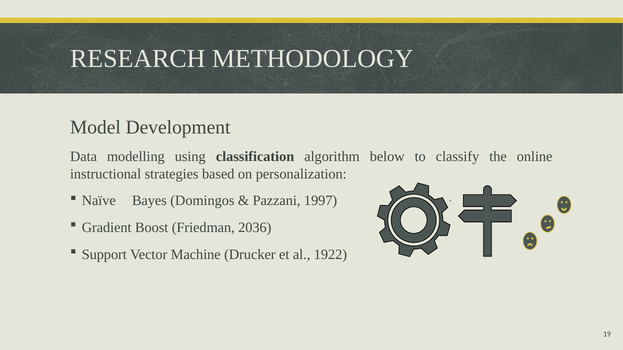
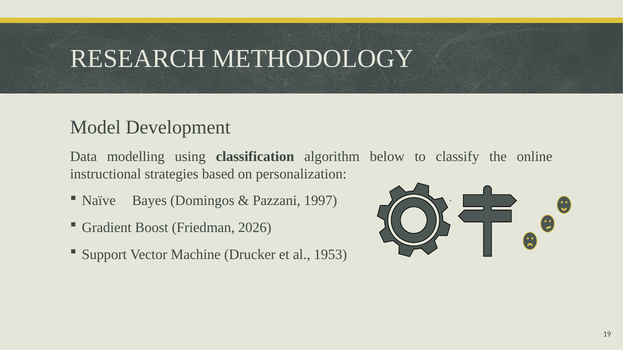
2036: 2036 -> 2026 (255, 228)
1922: 1922 -> 1953 (330, 255)
